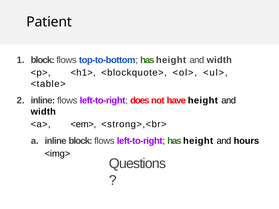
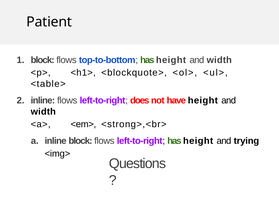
hours: hours -> trying (246, 141)
